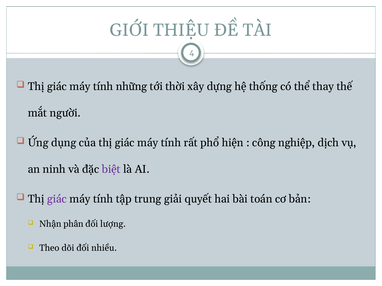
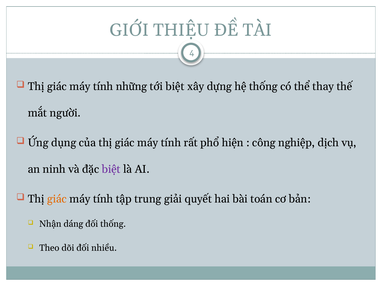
tới thời: thời -> biệt (175, 87)
giác colour: purple -> orange (57, 199)
phân: phân -> dáng (73, 224)
đối lượng: lượng -> thống (113, 224)
